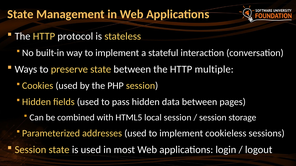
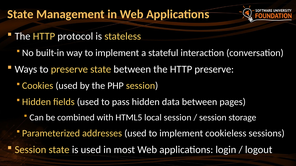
HTTP multiple: multiple -> preserve (214, 70)
